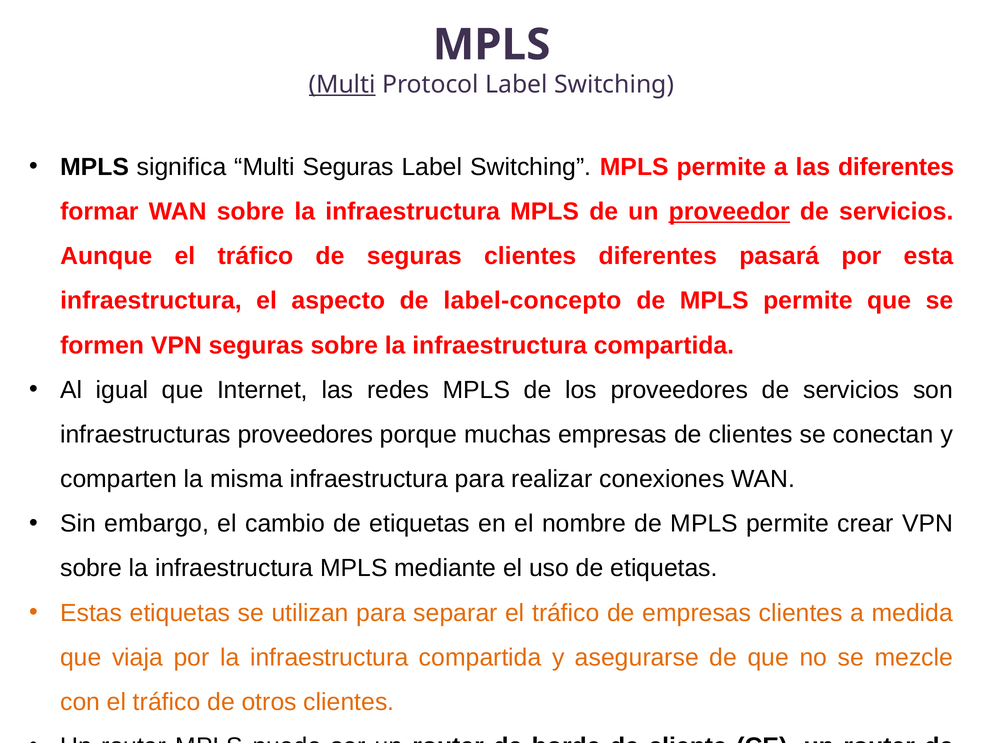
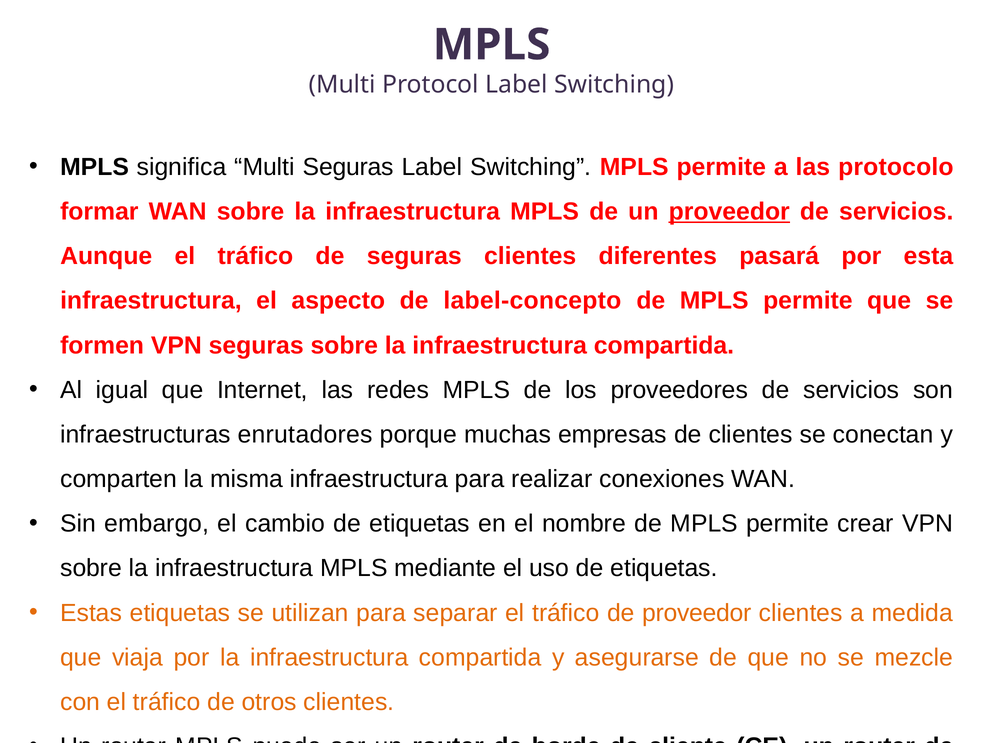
Multi underline: present -> none (342, 85)
las diferentes: diferentes -> protocolo (896, 167)
infraestructuras proveedores: proveedores -> enrutadores (305, 435)
tráfico de empresas: empresas -> proveedor (697, 613)
